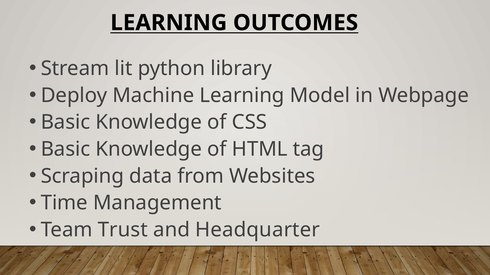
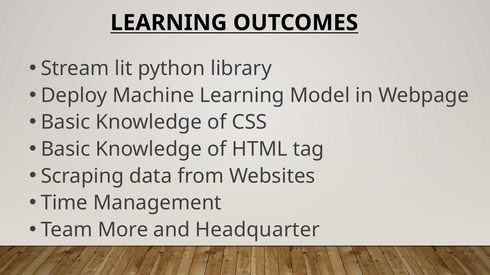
Trust: Trust -> More (123, 230)
